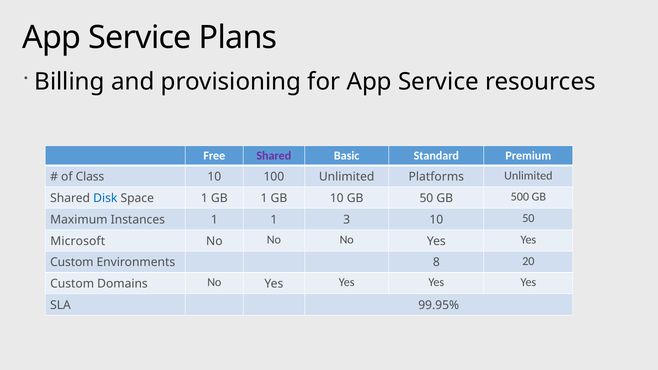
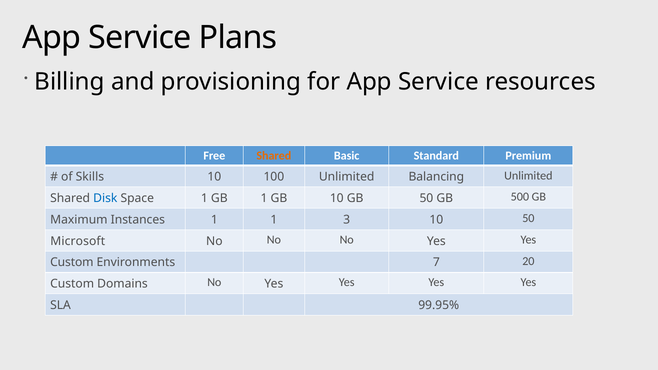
Shared colour: purple -> orange (274, 156)
Class: Class -> Skills (90, 177)
Platforms: Platforms -> Balancing (436, 177)
8: 8 -> 7 (436, 263)
